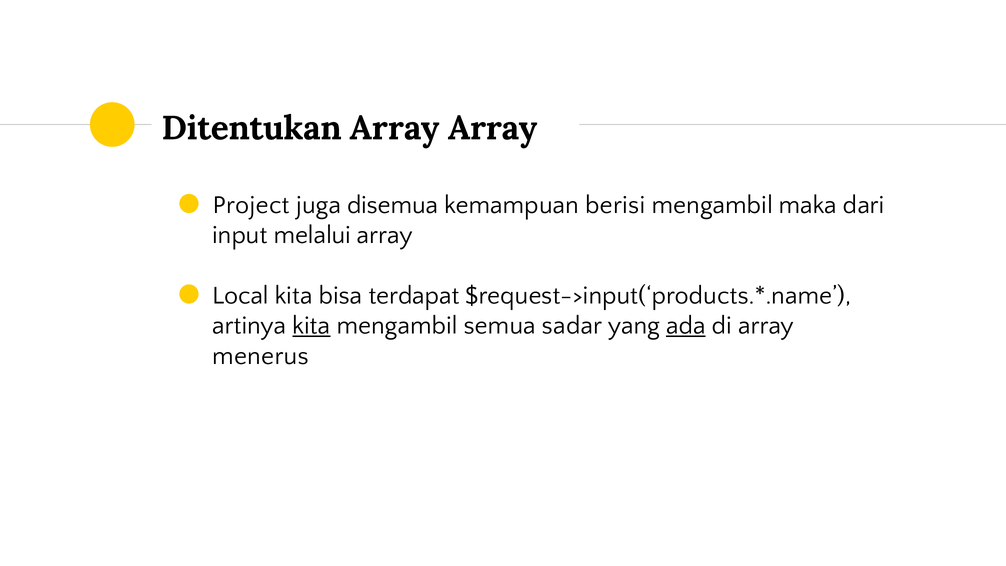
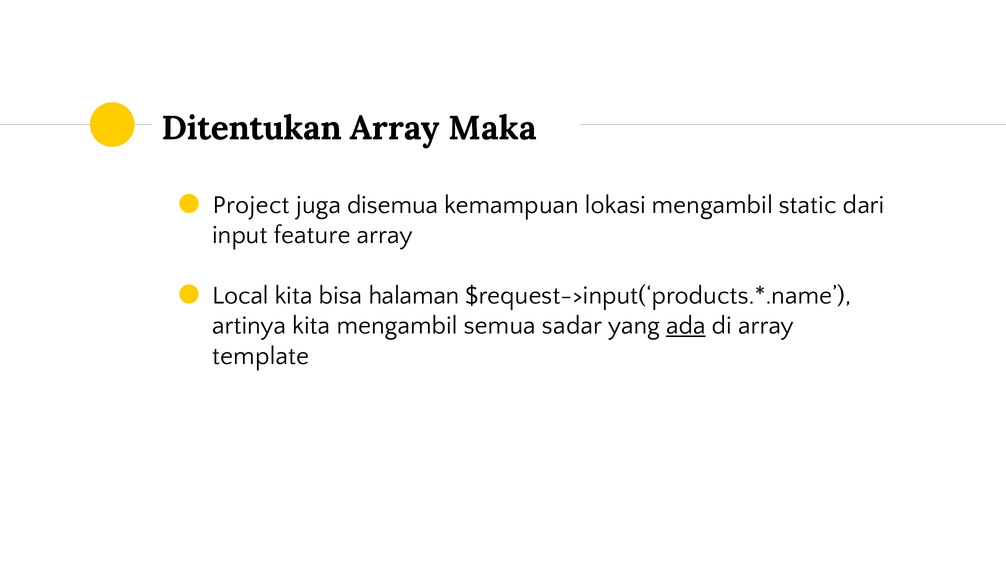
Array Array: Array -> Maka (492, 128)
berisi: berisi -> lokasi (615, 205)
maka: maka -> static (808, 205)
melalui: melalui -> feature (312, 235)
terdapat: terdapat -> halaman (414, 295)
kita underline: present -> none (311, 325)
menerus: menerus -> template (261, 356)
